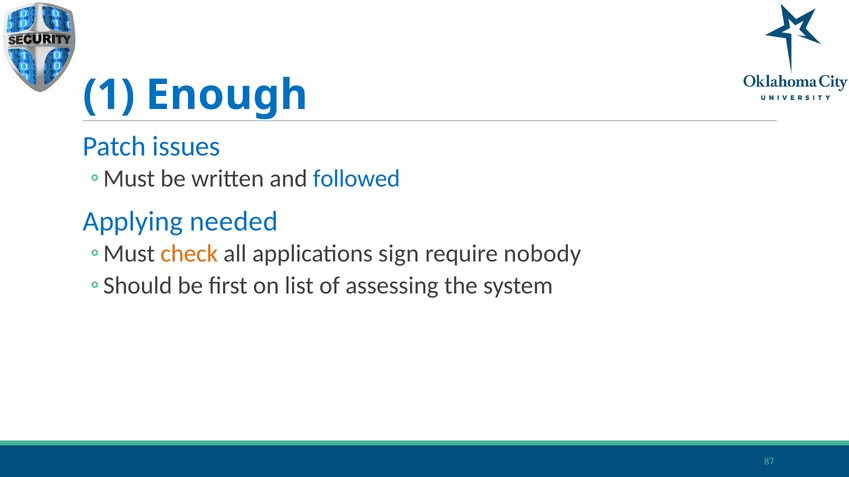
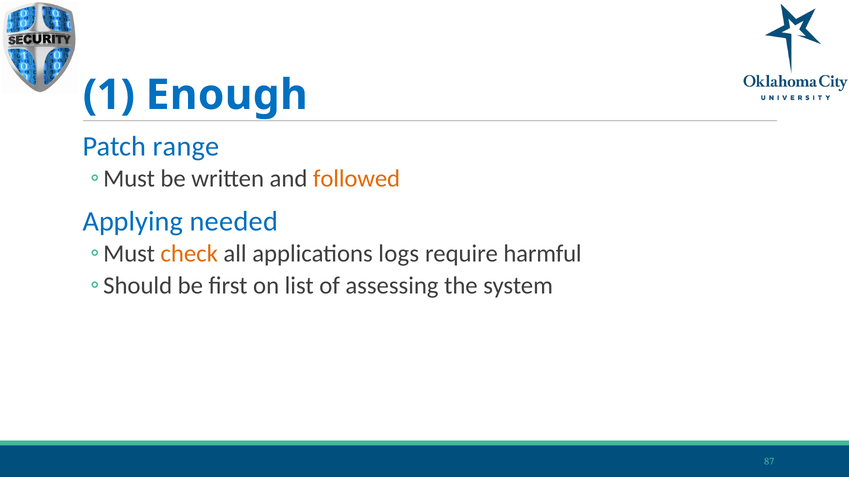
issues: issues -> range (186, 147)
followed colour: blue -> orange (357, 179)
sign: sign -> logs (399, 254)
nobody: nobody -> harmful (543, 254)
